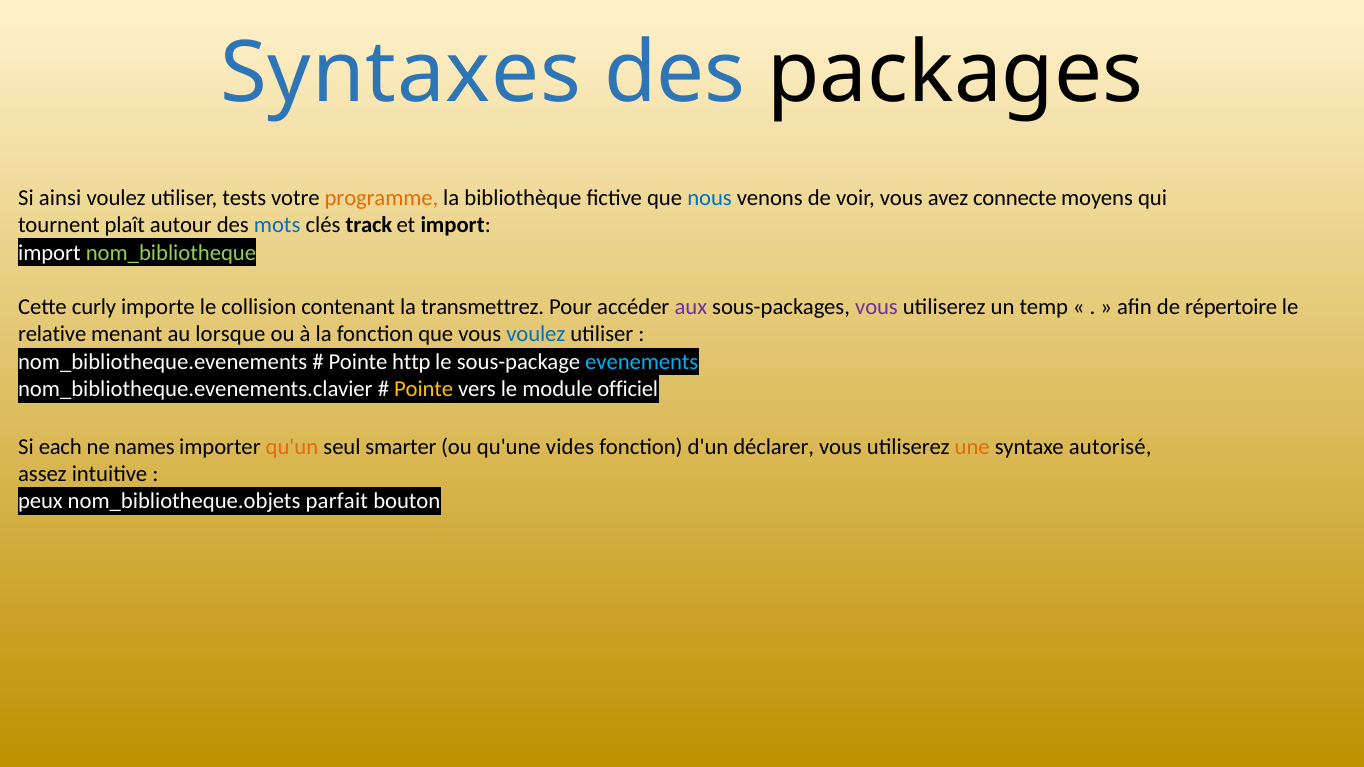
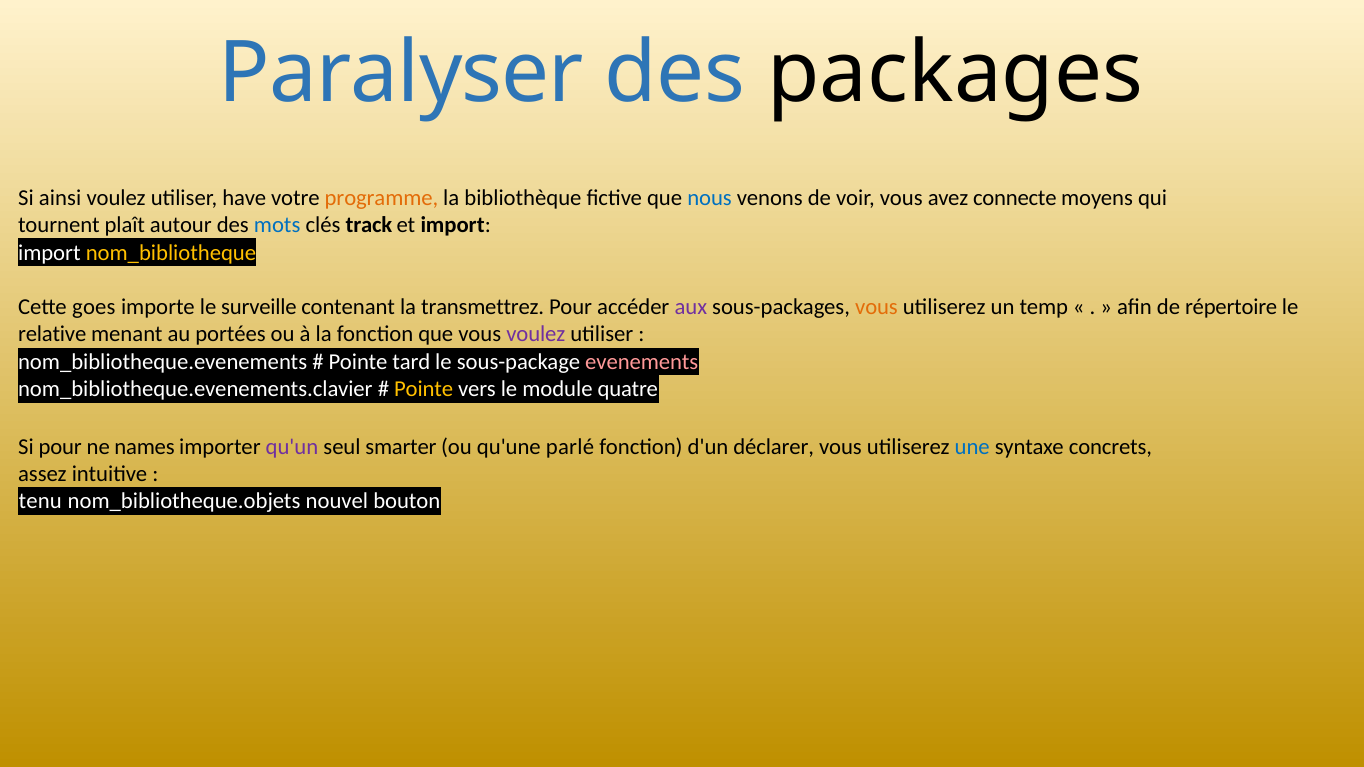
Syntaxes: Syntaxes -> Paralyser (402, 74)
tests: tests -> have (244, 198)
nom_bibliotheque colour: light green -> yellow (171, 253)
curly: curly -> goes (94, 307)
collision: collision -> surveille (259, 307)
vous colour: purple -> orange (877, 307)
lorsque: lorsque -> portées (231, 334)
voulez colour: blue -> purple (536, 334)
http: http -> tard (411, 362)
evenements colour: light blue -> pink (642, 362)
officiel: officiel -> quatre (628, 389)
Si each: each -> pour (60, 447)
qu'un colour: orange -> purple (292, 447)
vides: vides -> parlé (570, 447)
une colour: orange -> blue (972, 447)
autorisé: autorisé -> concrets (1110, 447)
peux: peux -> tenu (40, 501)
parfait: parfait -> nouvel (337, 501)
